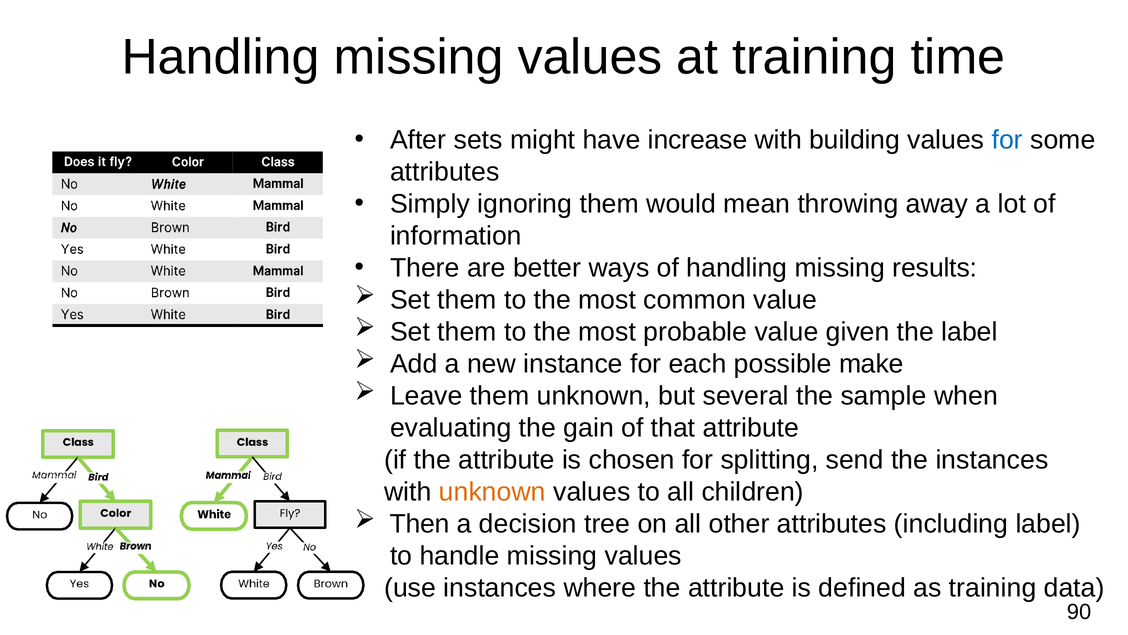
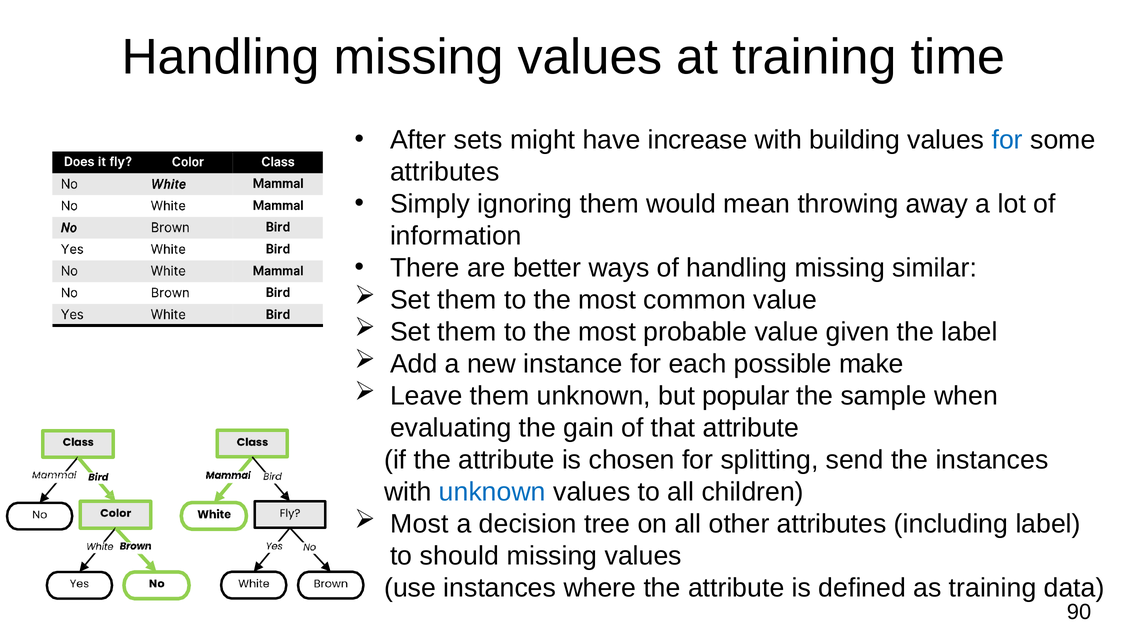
results: results -> similar (935, 268)
several: several -> popular (746, 395)
unknown colour: orange -> blue (492, 491)
Then: Then -> Most (419, 523)
handle: handle -> should (459, 555)
